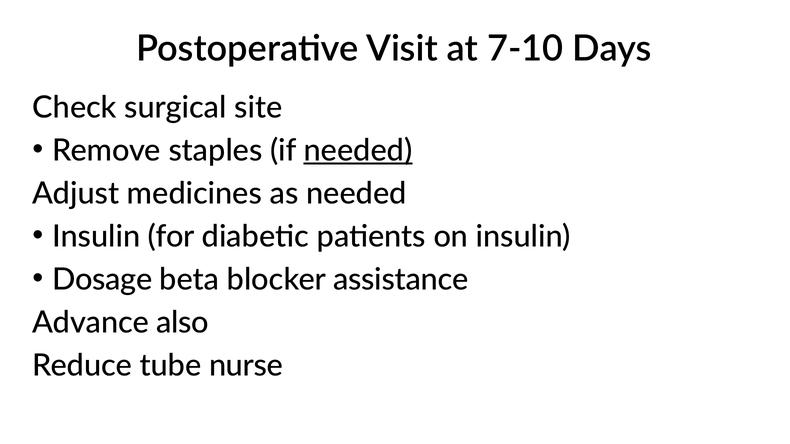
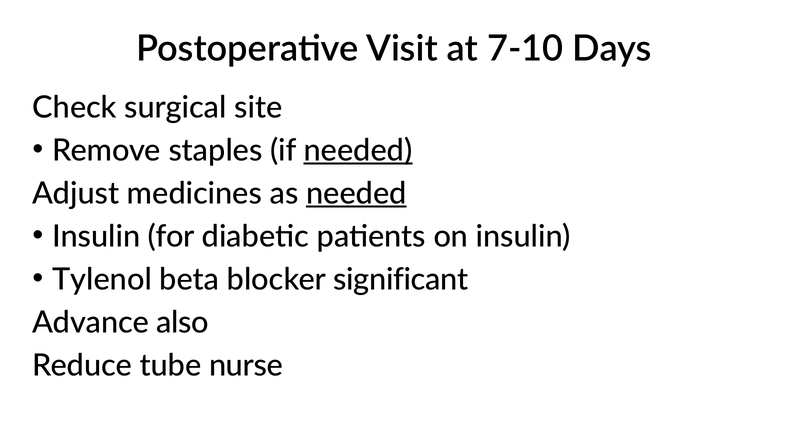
needed underline: none -> present (356, 194)
Dosage: Dosage -> Tylenol (102, 280)
assistance: assistance -> significant (401, 280)
